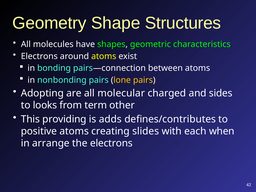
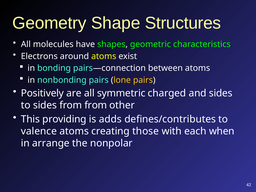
Adopting: Adopting -> Positively (42, 93)
molecular: molecular -> symmetric (121, 93)
to looks: looks -> sides (45, 105)
from term: term -> from (96, 105)
positive: positive -> valence (39, 131)
slides: slides -> those (146, 131)
the electrons: electrons -> nonpolar (111, 143)
